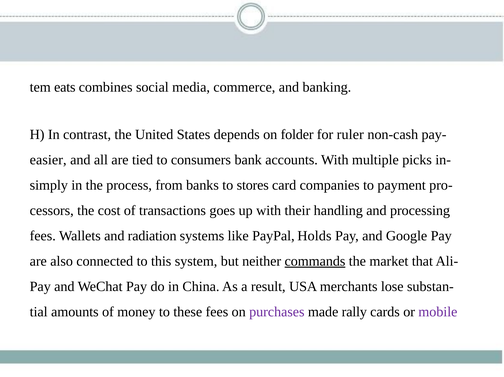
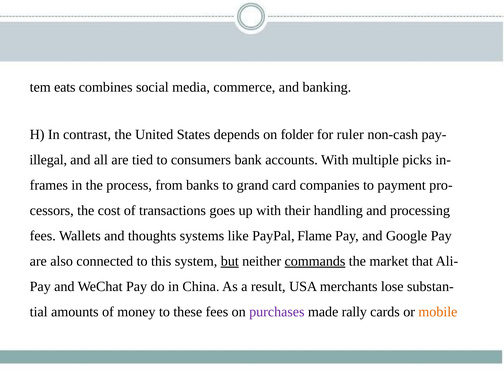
easier: easier -> illegal (48, 160)
simply: simply -> frames (49, 185)
stores: stores -> grand (253, 185)
radiation: radiation -> thoughts (152, 236)
Holds: Holds -> Flame (315, 236)
but underline: none -> present (230, 261)
mobile colour: purple -> orange (438, 312)
